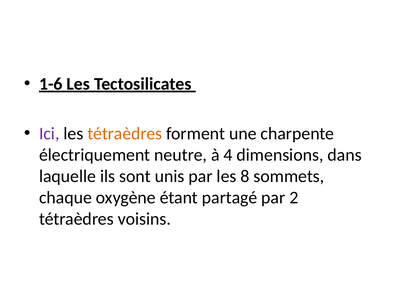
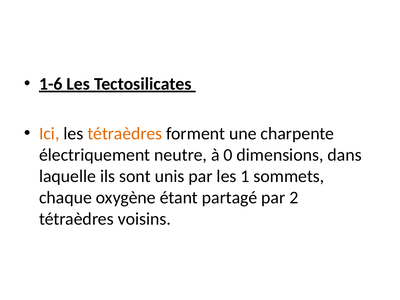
Ici colour: purple -> orange (49, 134)
4: 4 -> 0 (228, 155)
8: 8 -> 1 (245, 176)
